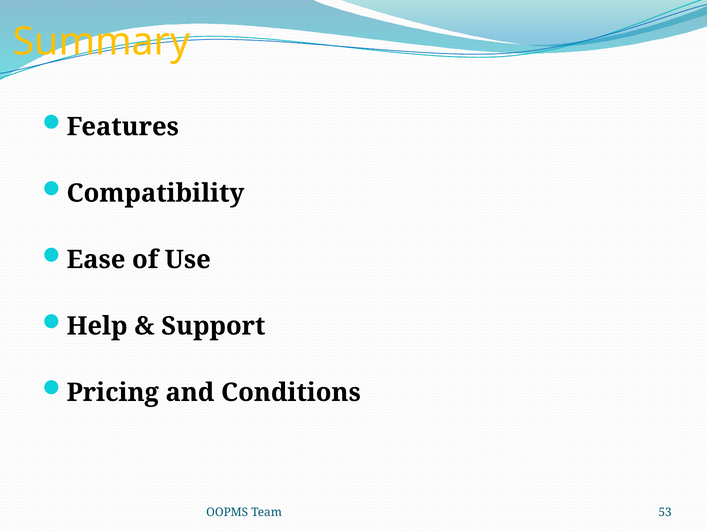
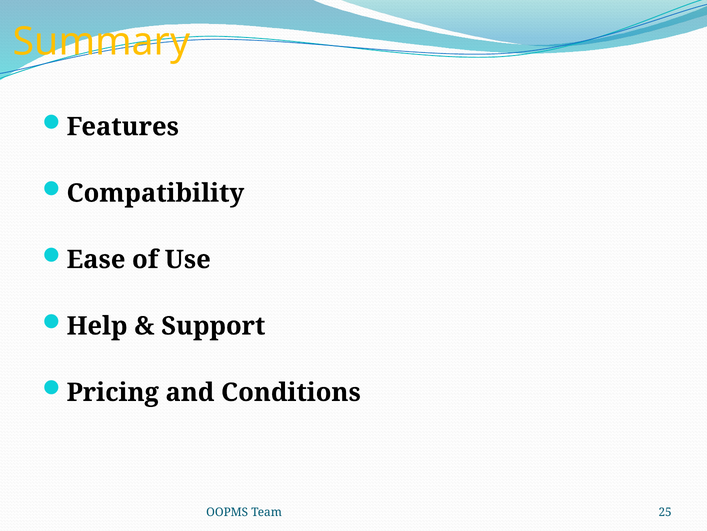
53: 53 -> 25 (665, 512)
